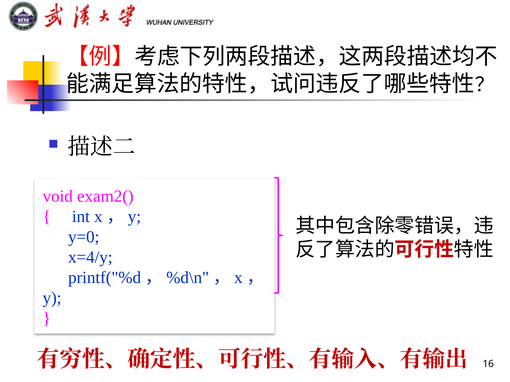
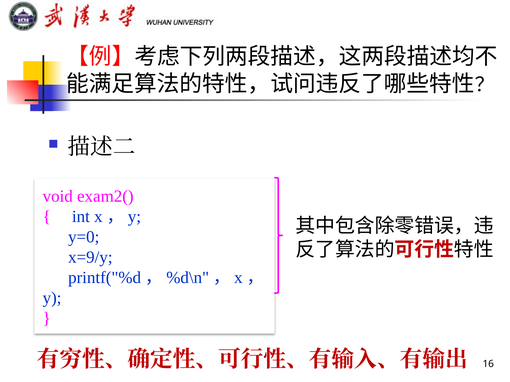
x=4/y: x=4/y -> x=9/y (90, 258)
